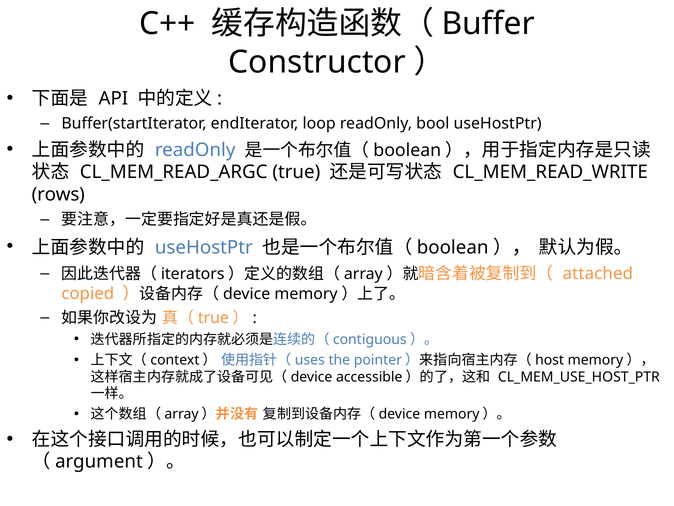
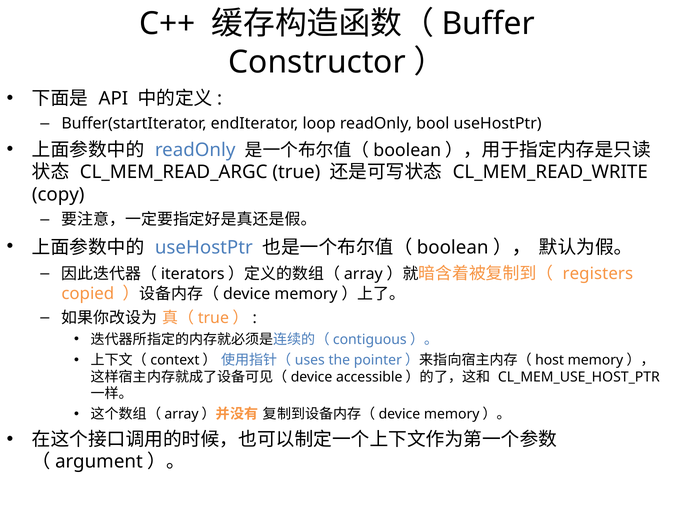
rows: rows -> copy (58, 194)
attached: attached -> registers (598, 273)
